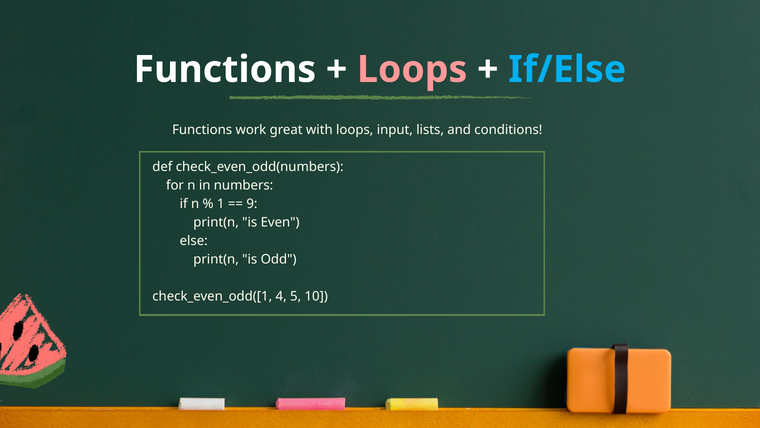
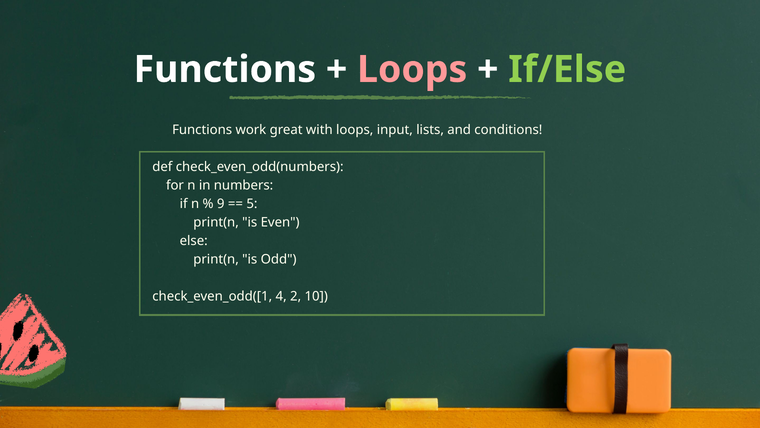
If/Else colour: light blue -> light green (567, 69)
1: 1 -> 9 (221, 204)
9: 9 -> 5 (252, 204)
5: 5 -> 2 (296, 296)
